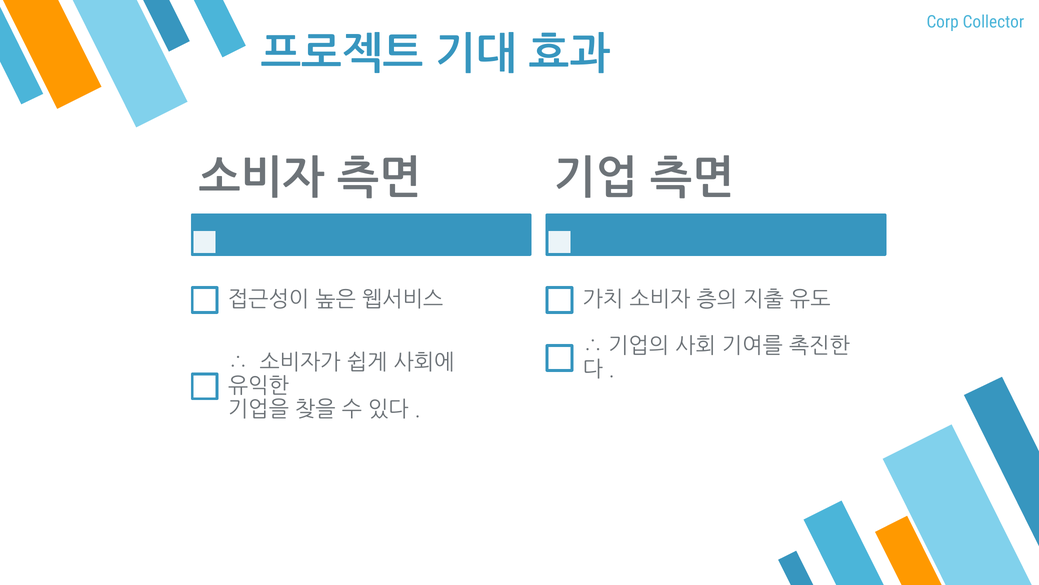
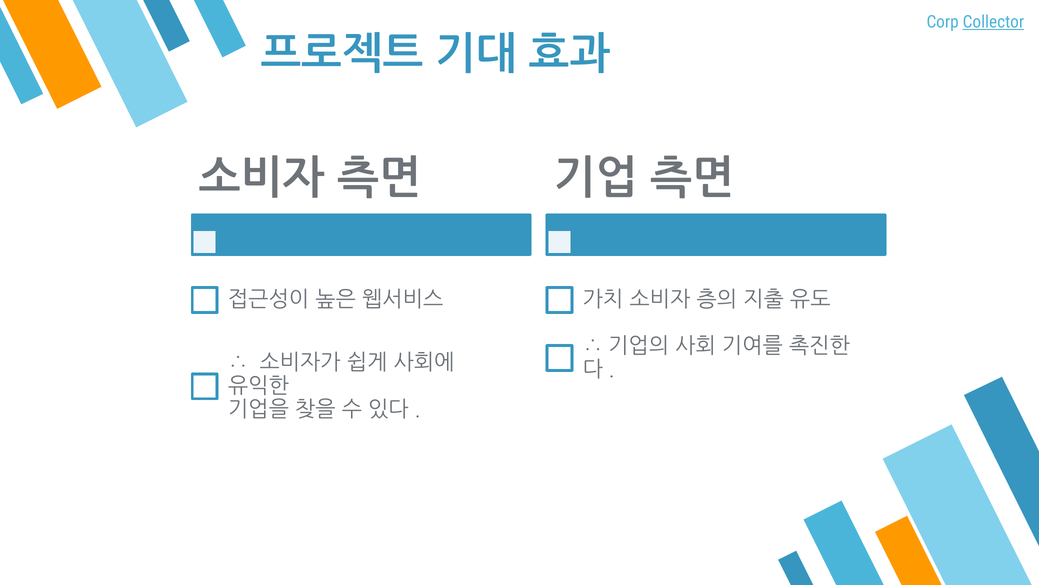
Collector underline: none -> present (993, 22)
